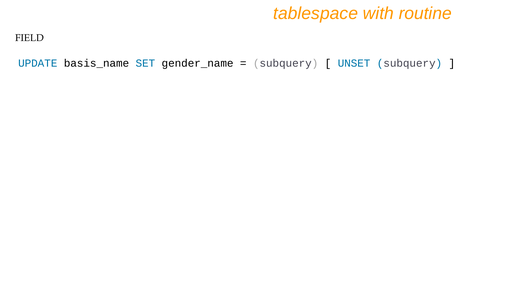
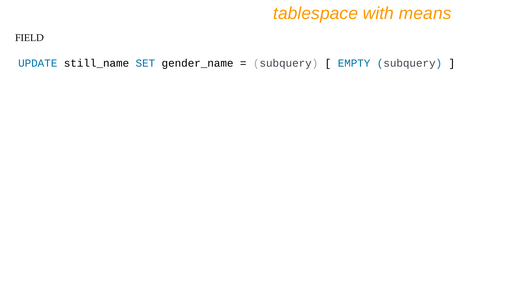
routine: routine -> means (425, 14)
basis_name: basis_name -> still_name (96, 63)
UNSET: UNSET -> EMPTY (354, 63)
